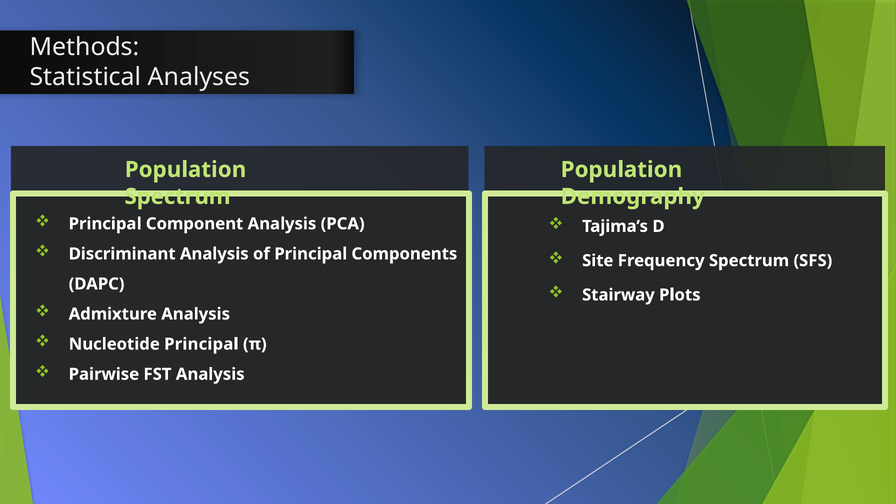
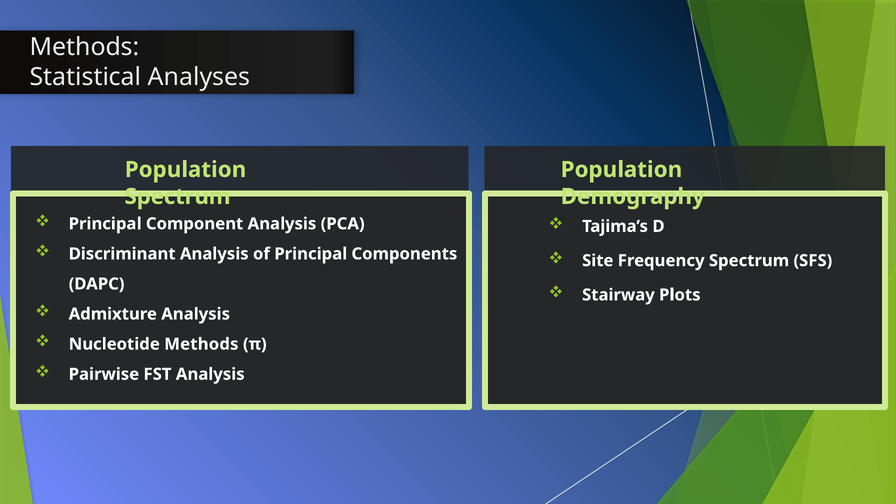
Nucleotide Principal: Principal -> Methods (201, 344)
